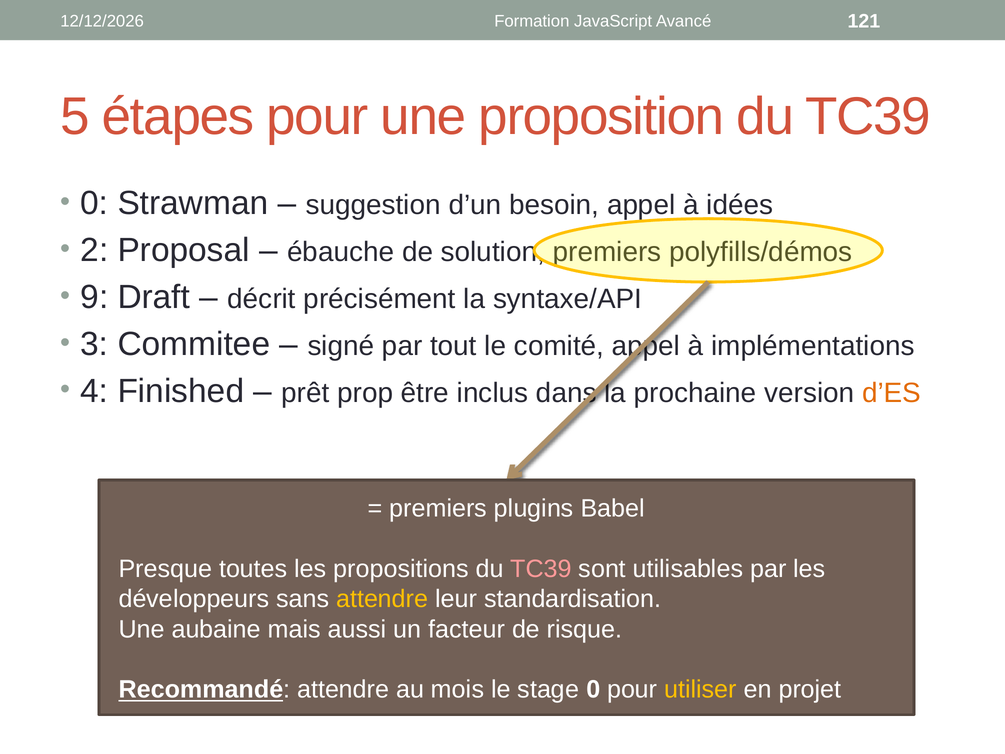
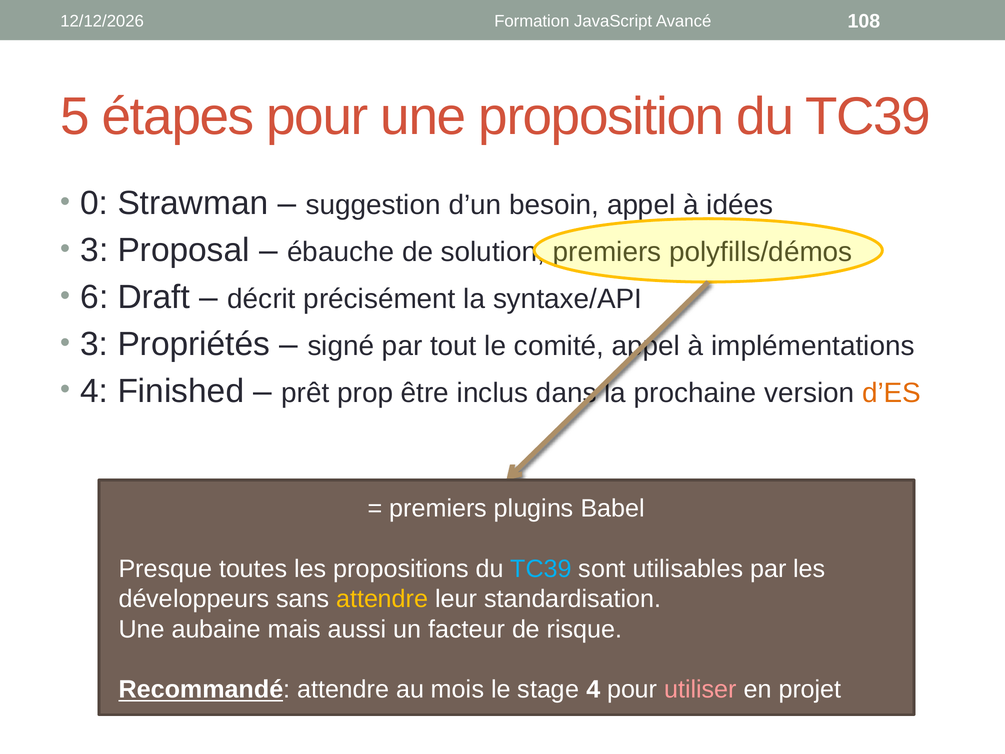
121: 121 -> 108 (864, 21)
2: 2 -> 3 (94, 250)
9: 9 -> 6 (94, 297)
Commitee: Commitee -> Propriétés (194, 344)
TC39 colour: pink -> light blue (541, 569)
stage 0: 0 -> 4 (593, 689)
utiliser colour: yellow -> pink (701, 689)
